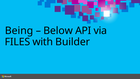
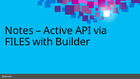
Being: Being -> Notes (19, 31)
Below: Below -> Active (58, 31)
